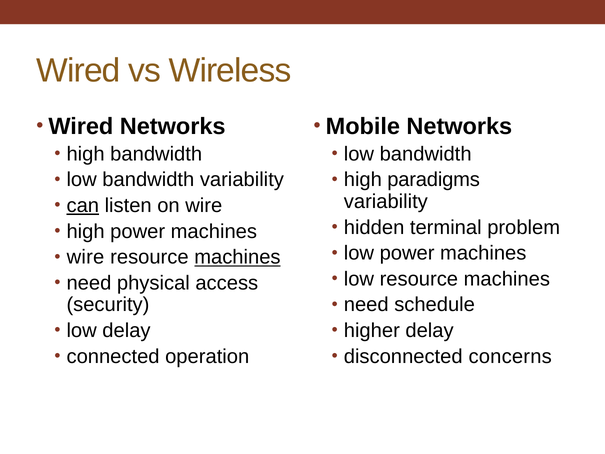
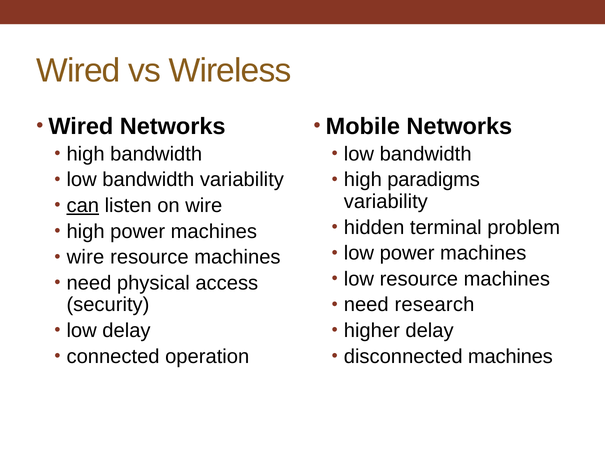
machines underline: present -> none (237, 257)
schedule: schedule -> research (434, 305)
disconnected concerns: concerns -> machines (510, 356)
